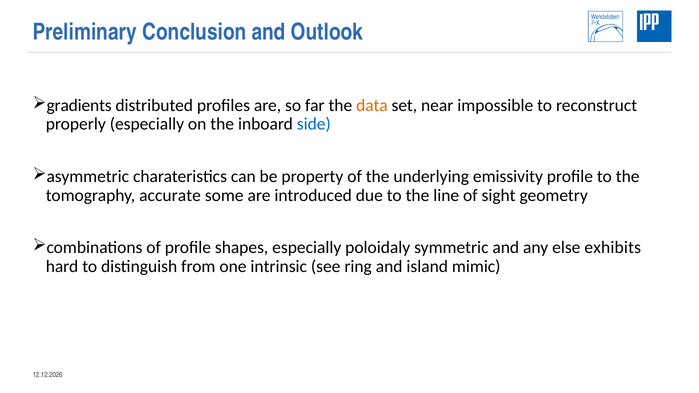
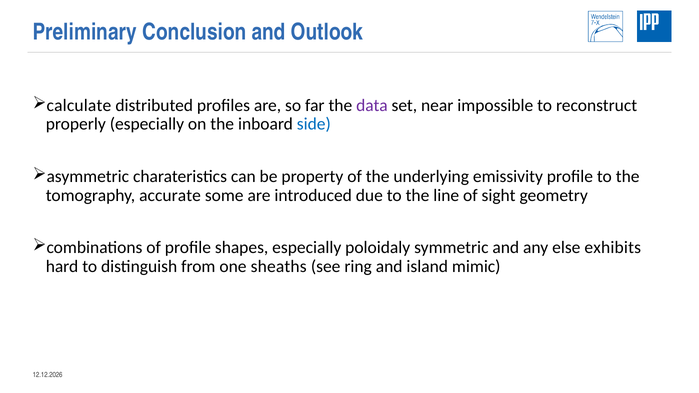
gradients: gradients -> calculate (79, 105)
data colour: orange -> purple (372, 105)
intrinsic: intrinsic -> sheaths (279, 267)
